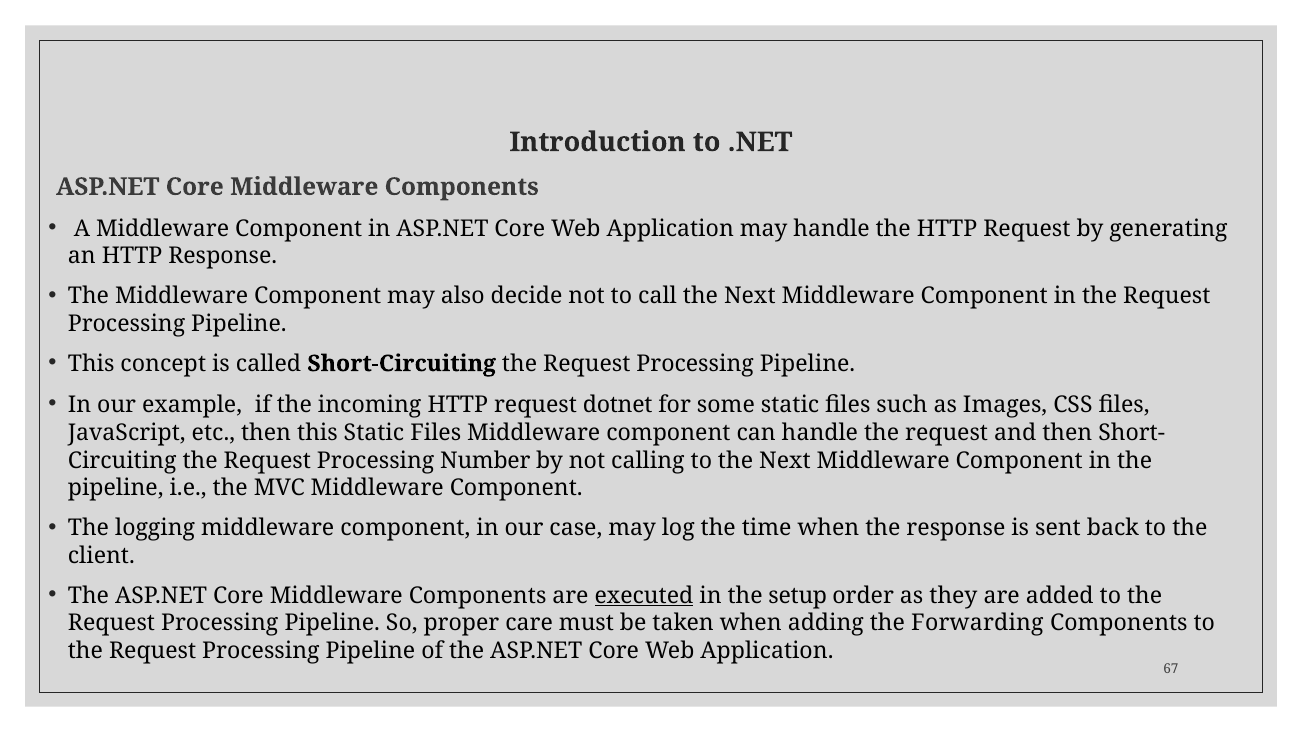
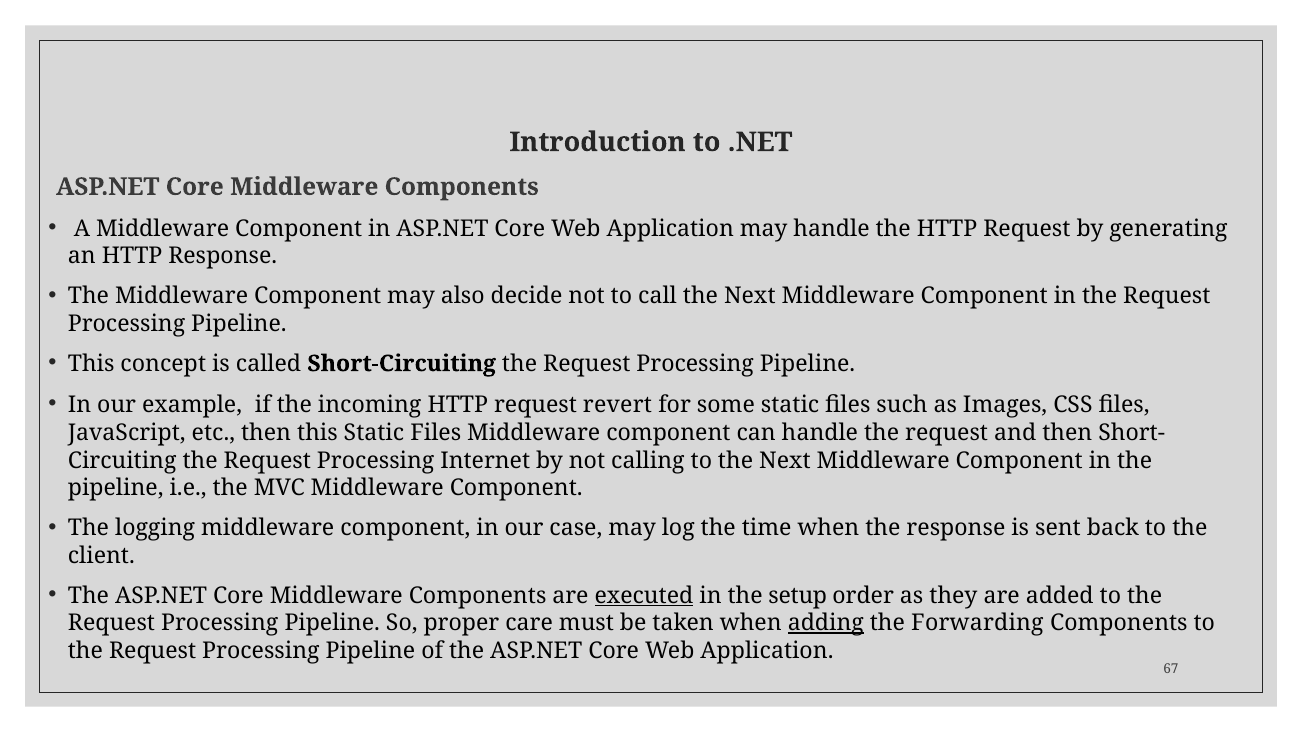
dotnet: dotnet -> revert (617, 405)
Number: Number -> Internet (485, 461)
adding underline: none -> present (826, 623)
